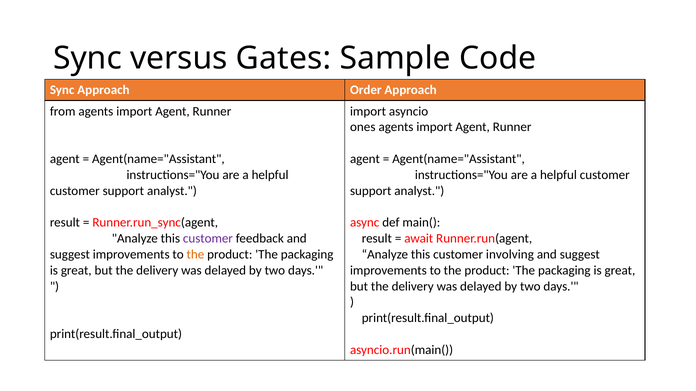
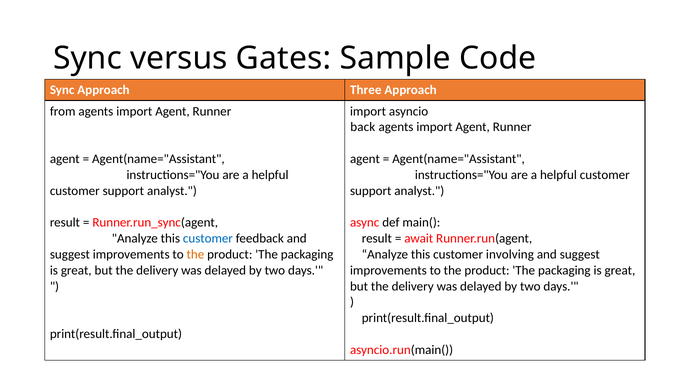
Order: Order -> Three (366, 90)
ones: ones -> back (363, 127)
customer colour: purple -> blue (208, 239)
